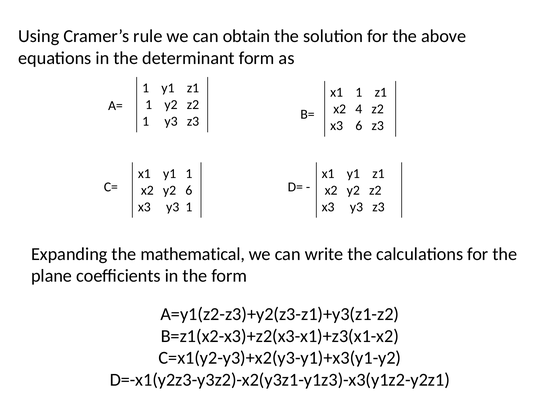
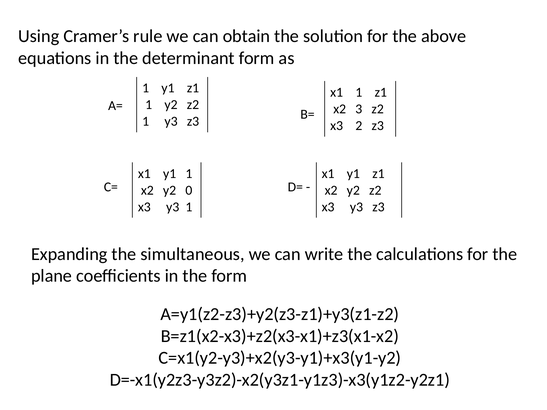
4: 4 -> 3 (359, 109)
x3 6: 6 -> 2 (359, 126)
y2 6: 6 -> 0 (189, 190)
mathematical: mathematical -> simultaneous (193, 254)
